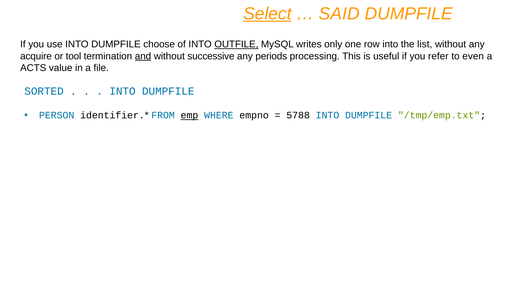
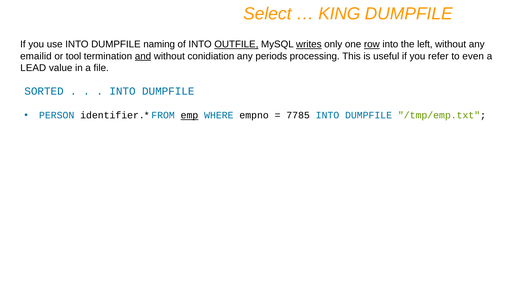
Select underline: present -> none (267, 14)
SAID: SAID -> KING (339, 14)
choose: choose -> naming (159, 44)
writes underline: none -> present (309, 44)
row underline: none -> present (372, 44)
list: list -> left (425, 44)
acquire: acquire -> emailid (36, 56)
successive: successive -> conidiation (211, 56)
ACTS: ACTS -> LEAD (33, 68)
5788: 5788 -> 7785 (298, 115)
